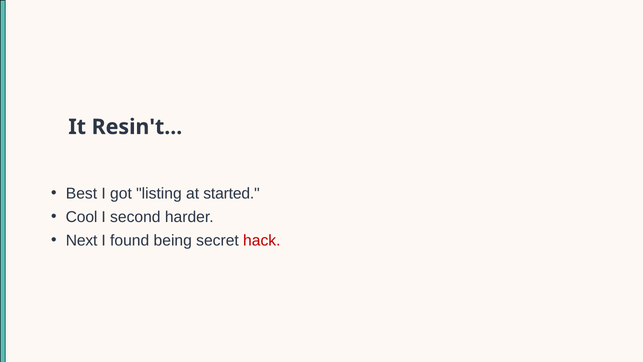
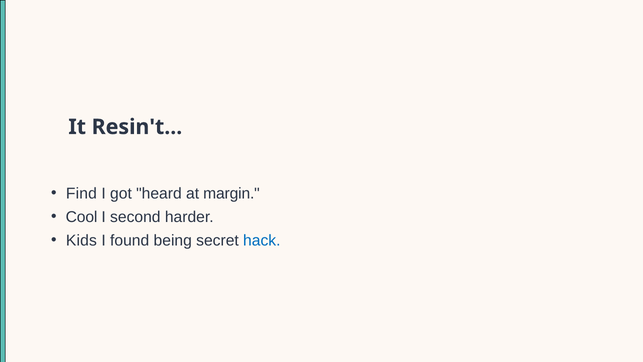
Best: Best -> Find (81, 193)
listing: listing -> heard (159, 193)
started: started -> margin (231, 193)
Next: Next -> Kids (81, 240)
hack colour: red -> blue (262, 240)
